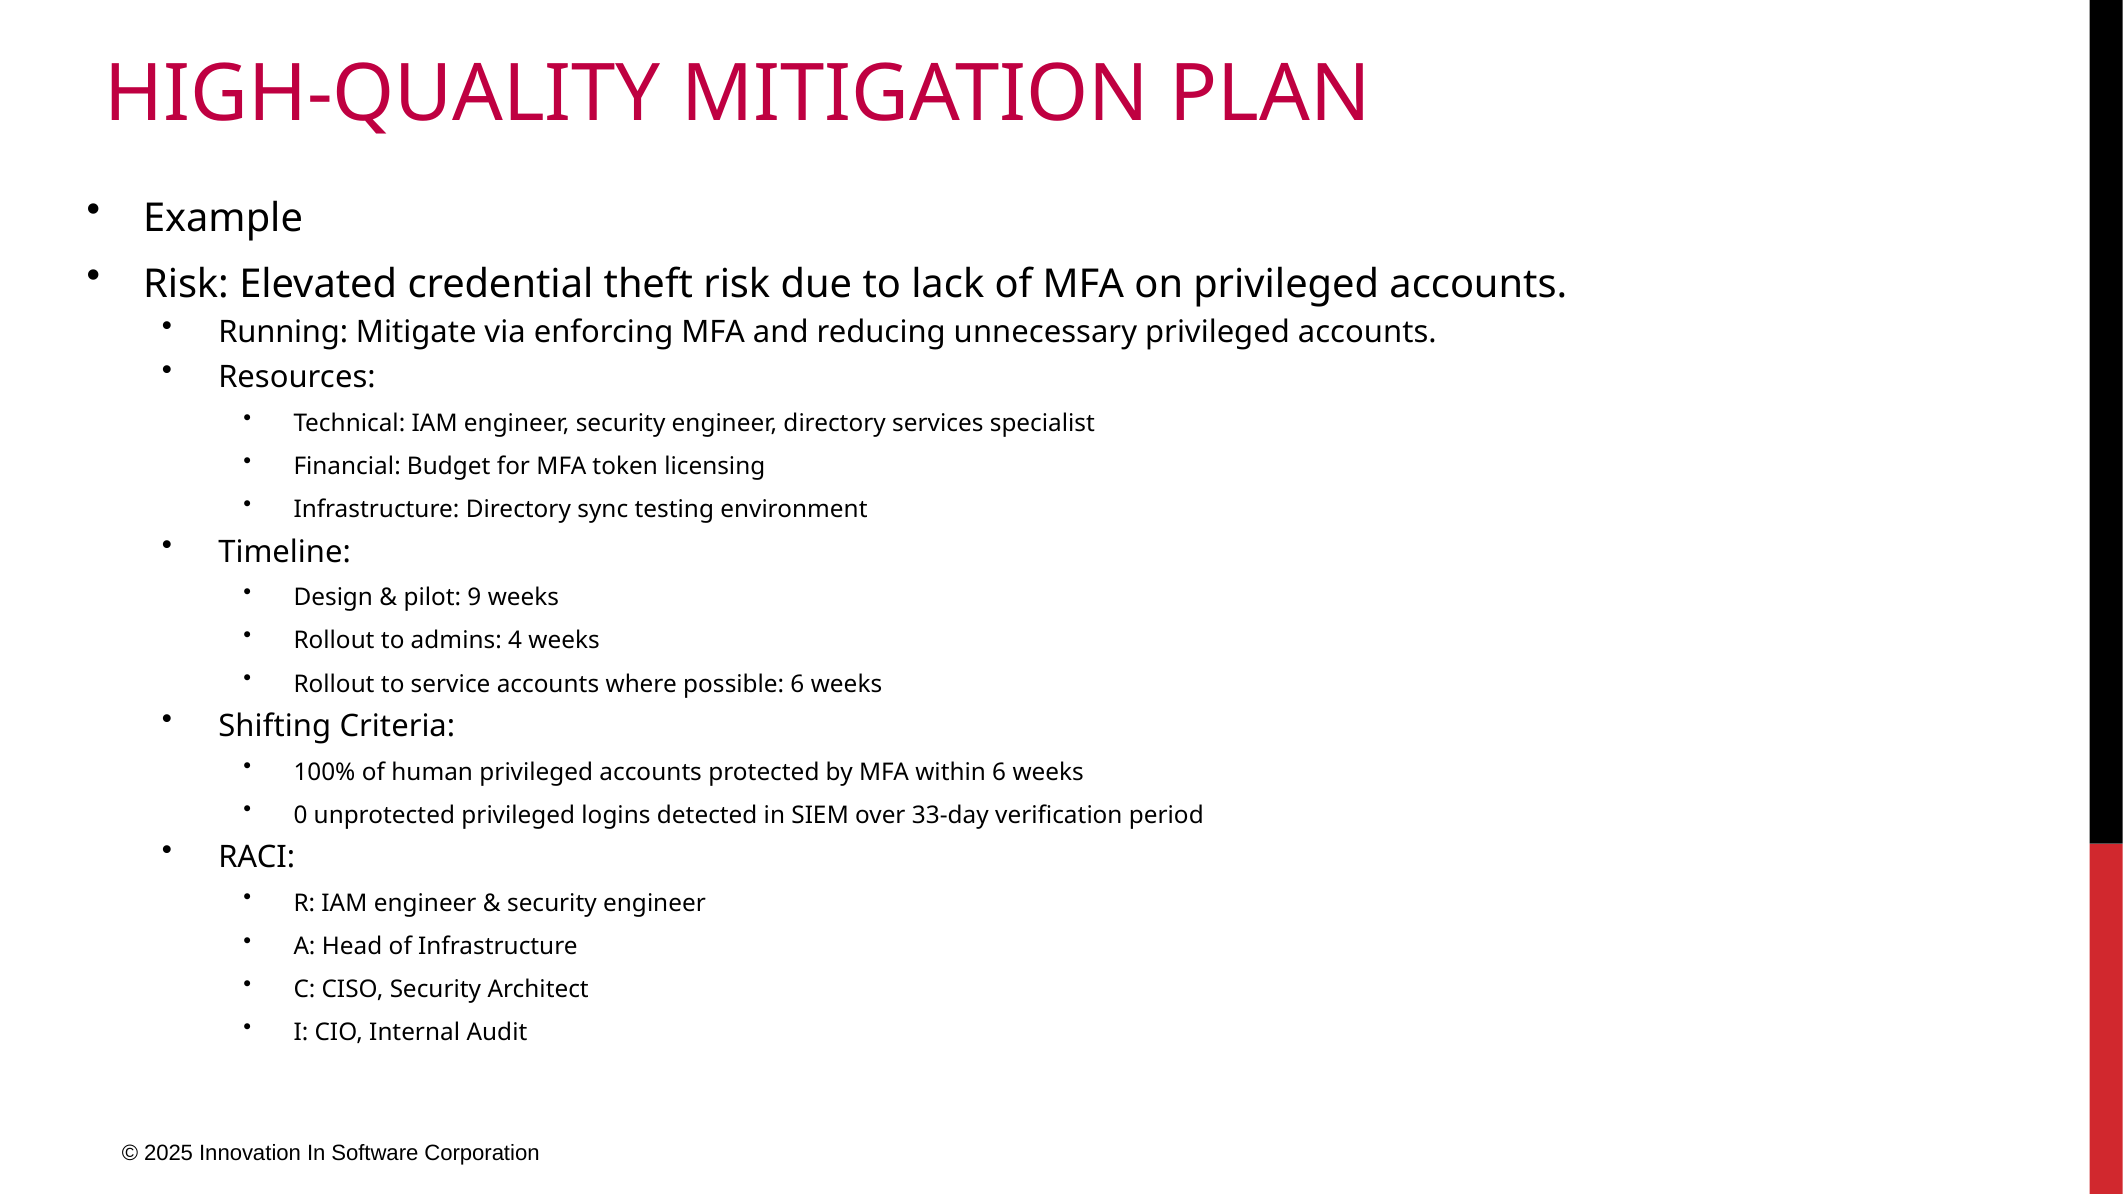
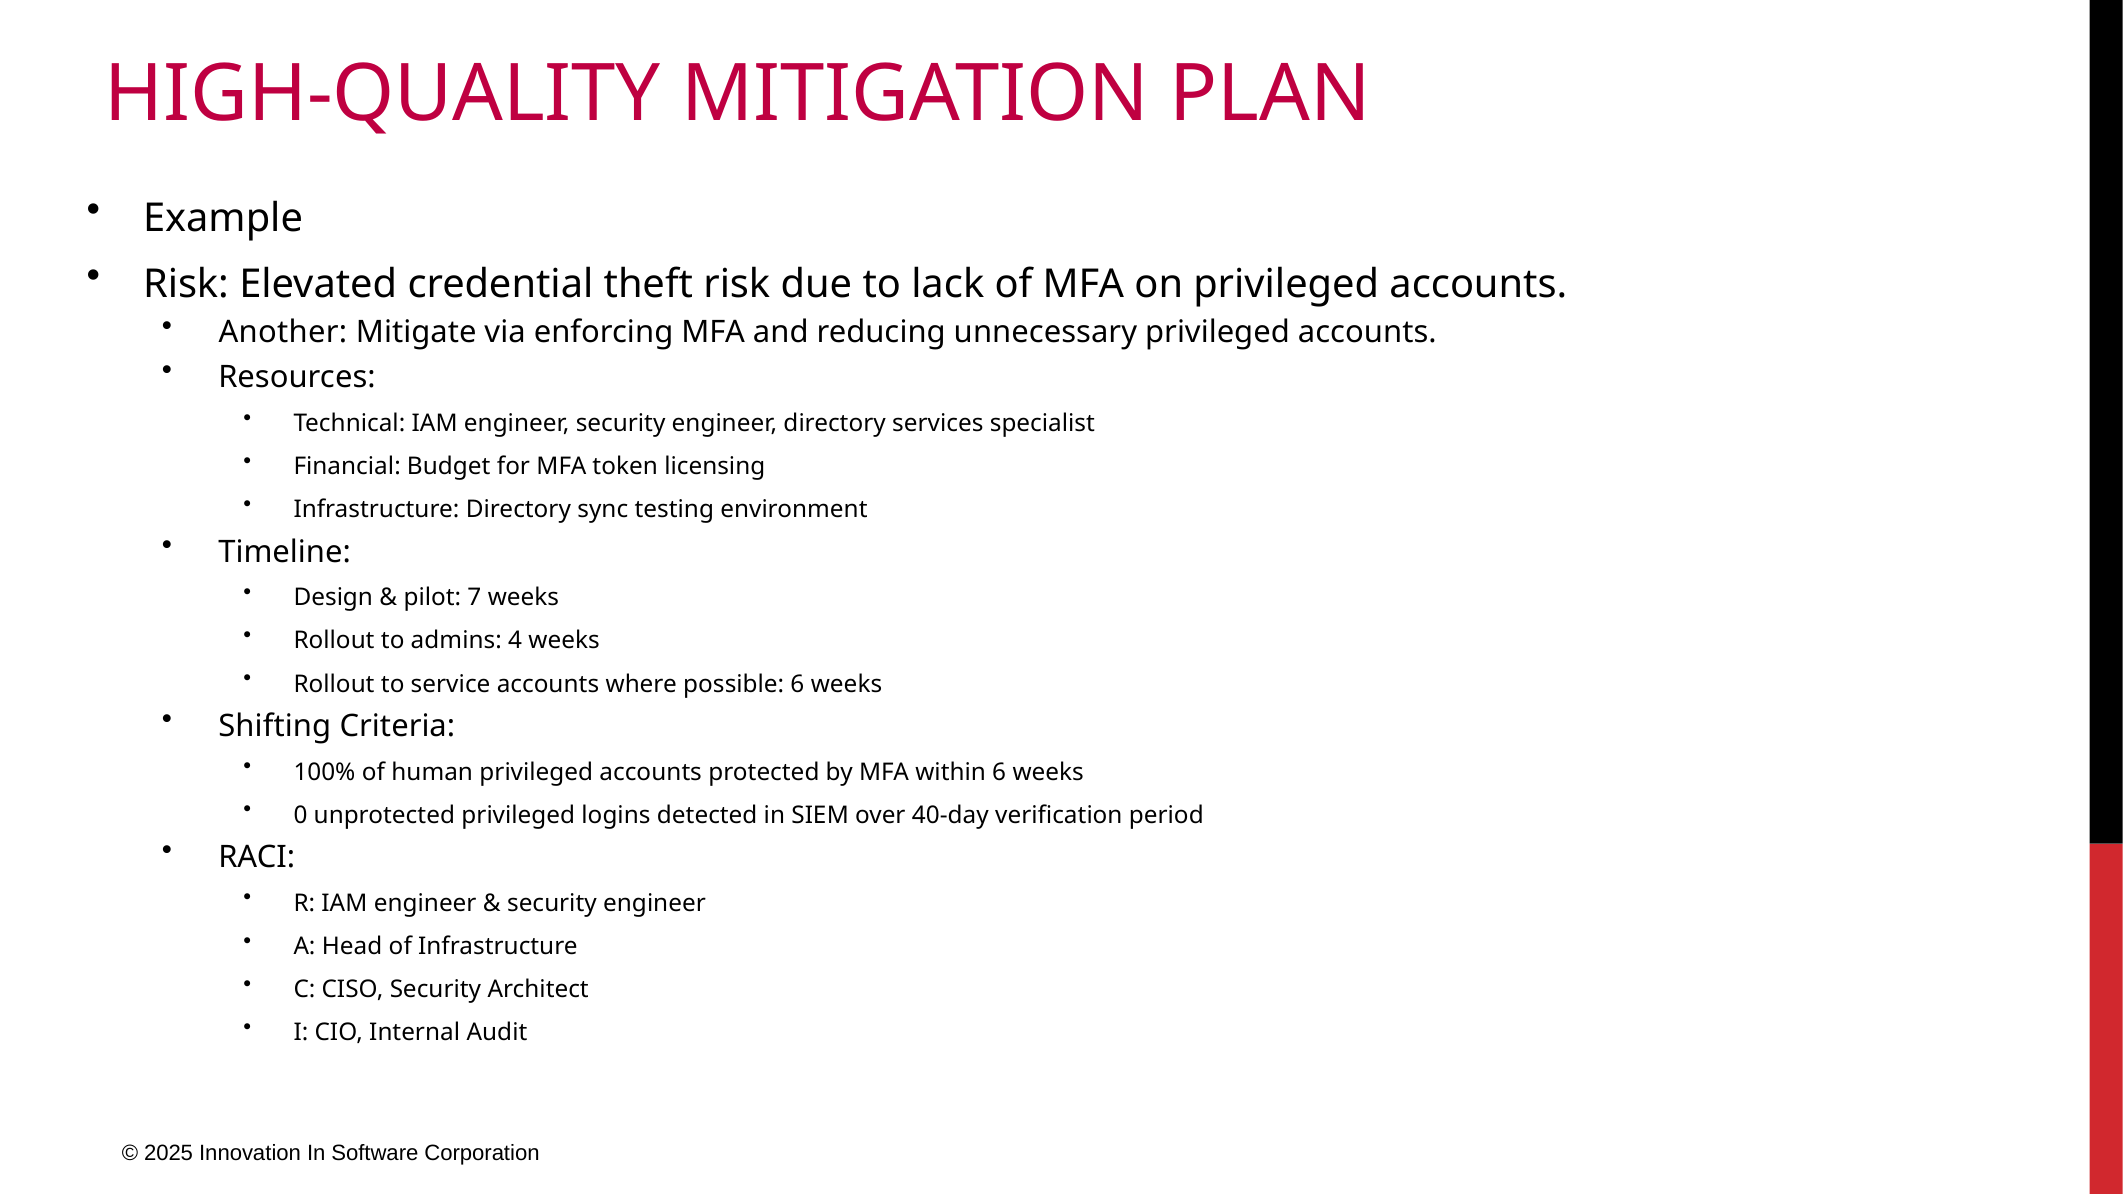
Running: Running -> Another (283, 333)
9: 9 -> 7 (474, 598)
33-day: 33-day -> 40-day (950, 815)
